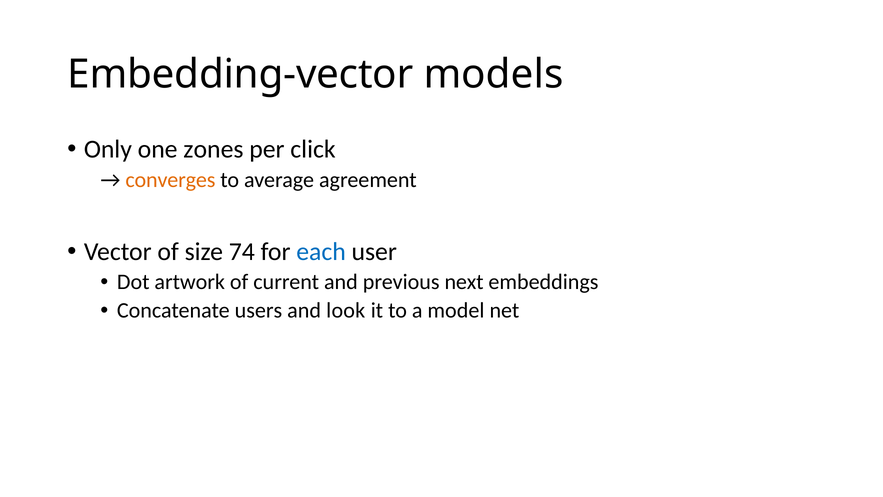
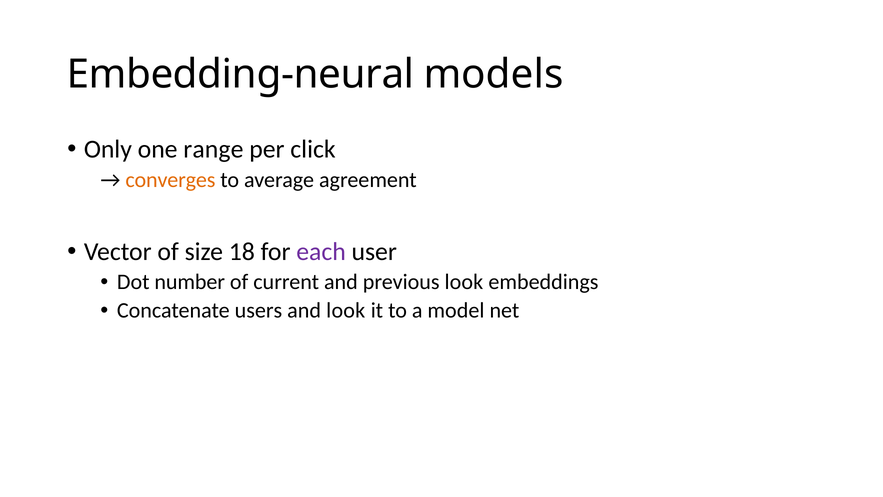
Embedding-vector: Embedding-vector -> Embedding-neural (240, 74)
zones: zones -> range (213, 149)
74: 74 -> 18 (242, 252)
each colour: blue -> purple (321, 252)
artwork: artwork -> number (190, 282)
previous next: next -> look (464, 282)
